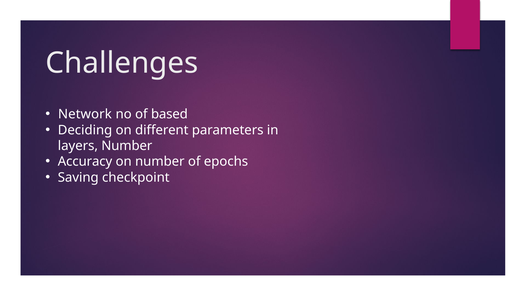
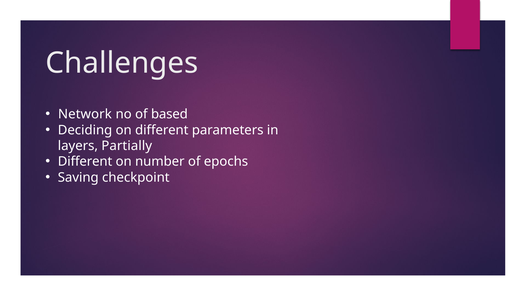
layers Number: Number -> Partially (127, 146)
Accuracy: Accuracy -> Different (85, 162)
